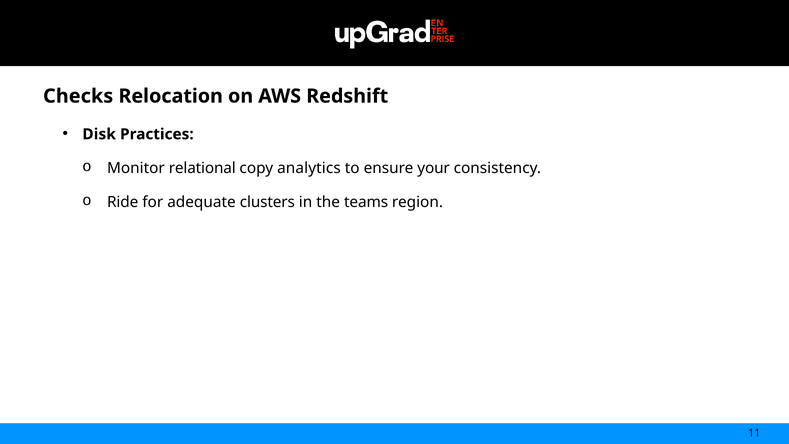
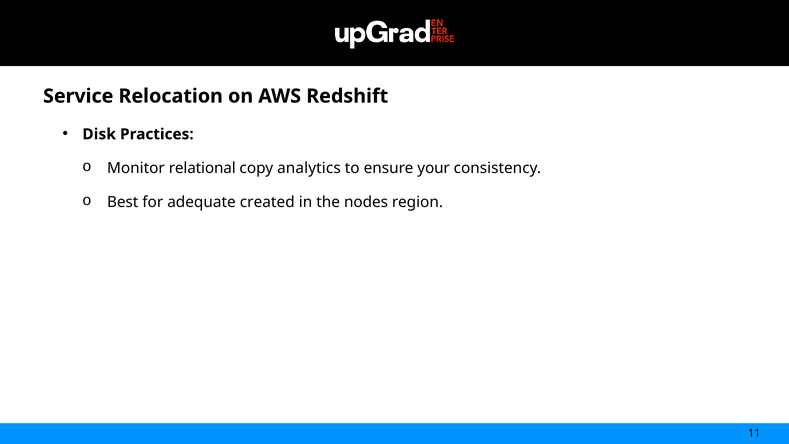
Checks: Checks -> Service (78, 96)
Ride: Ride -> Best (123, 202)
clusters: clusters -> created (267, 202)
teams: teams -> nodes (366, 202)
